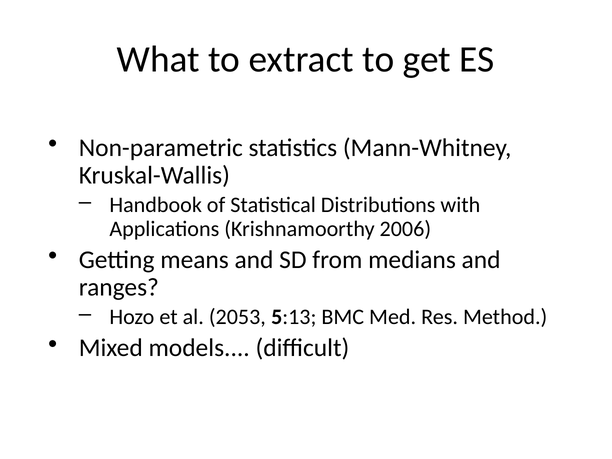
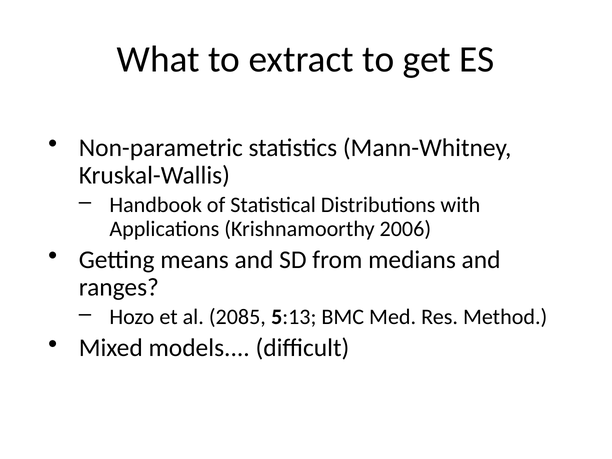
2053: 2053 -> 2085 (237, 317)
